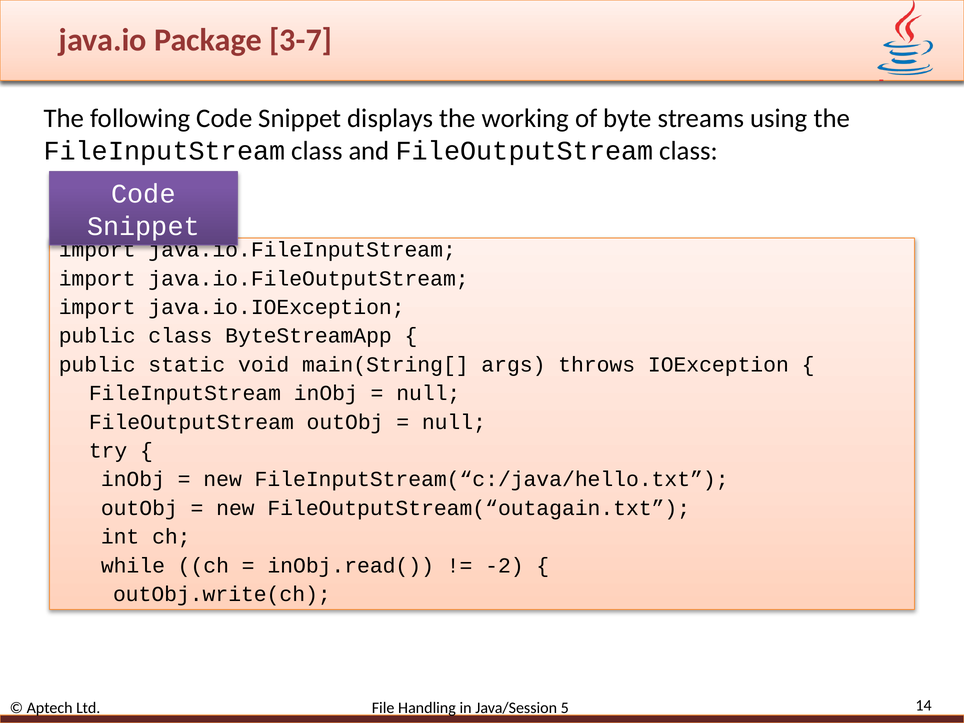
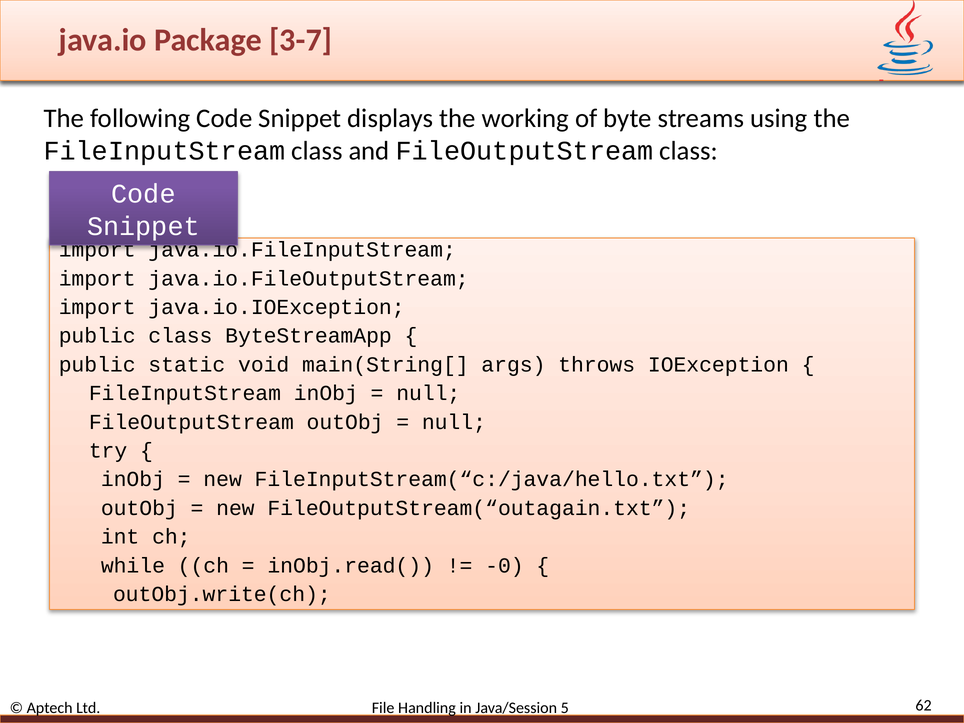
-2: -2 -> -0 (504, 565)
14: 14 -> 62 (924, 705)
